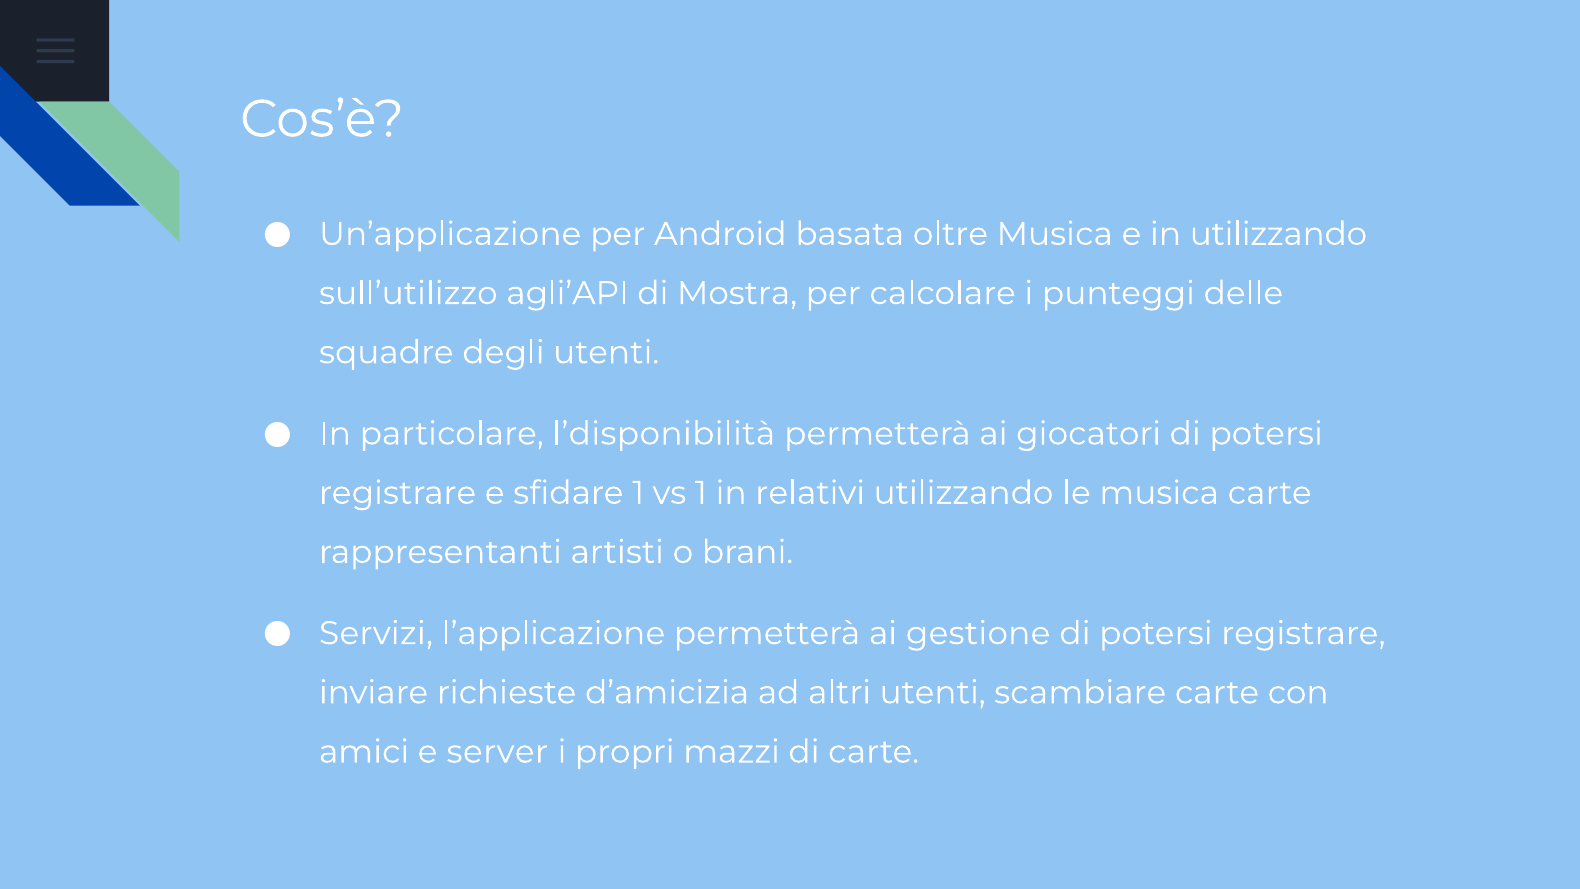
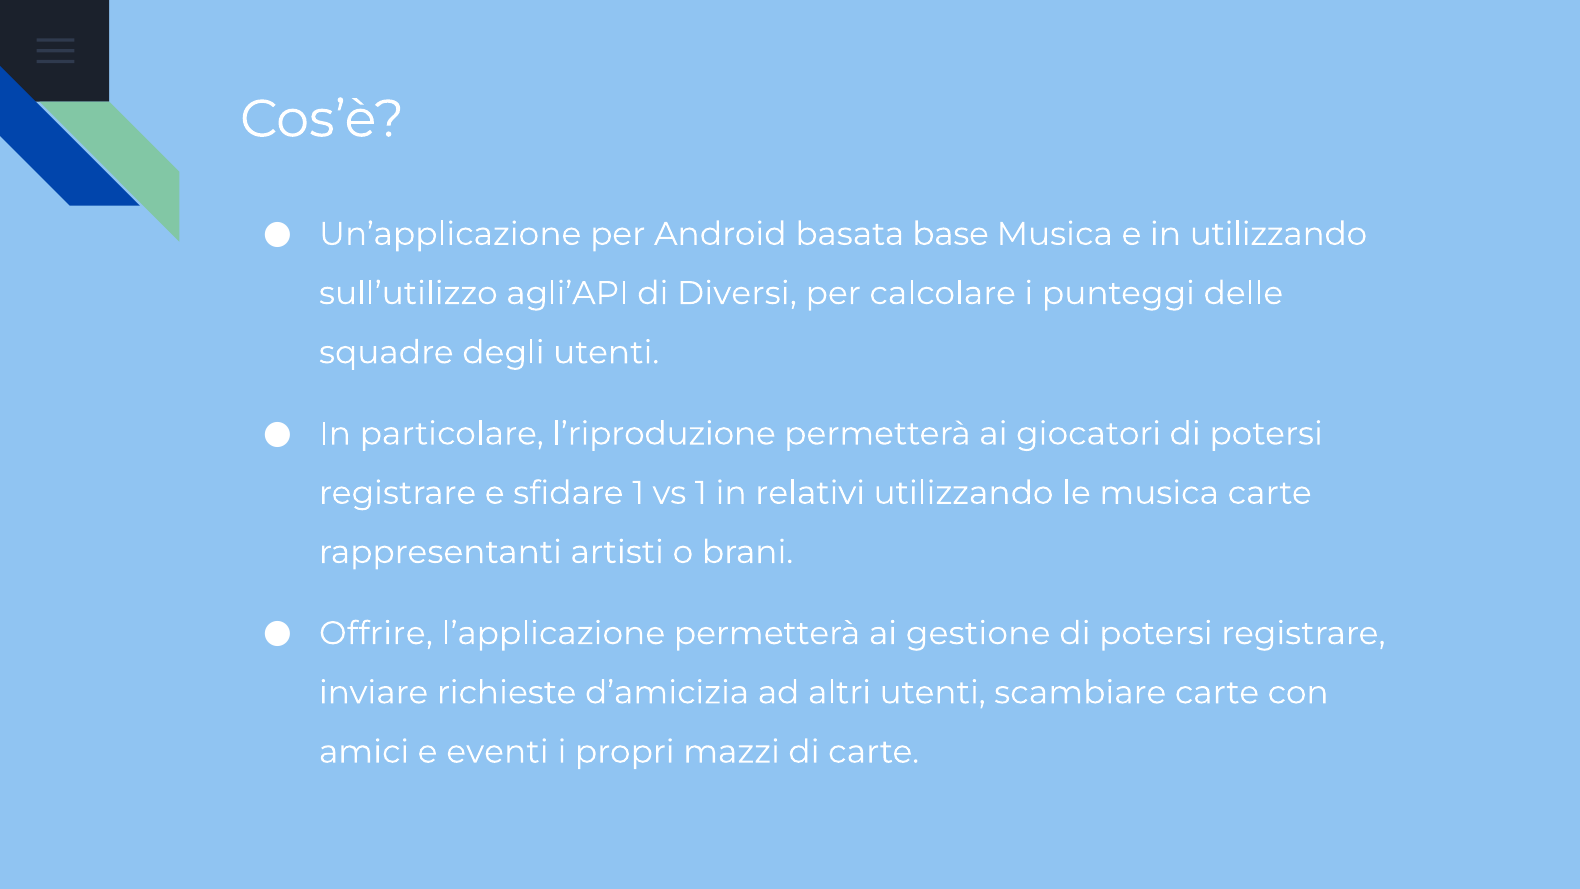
oltre: oltre -> base (951, 234)
Mostra: Mostra -> Diversi (737, 293)
l’disponibilità: l’disponibilità -> l’riproduzione (664, 434)
Servizi: Servizi -> Offrire (376, 633)
server: server -> eventi (497, 752)
